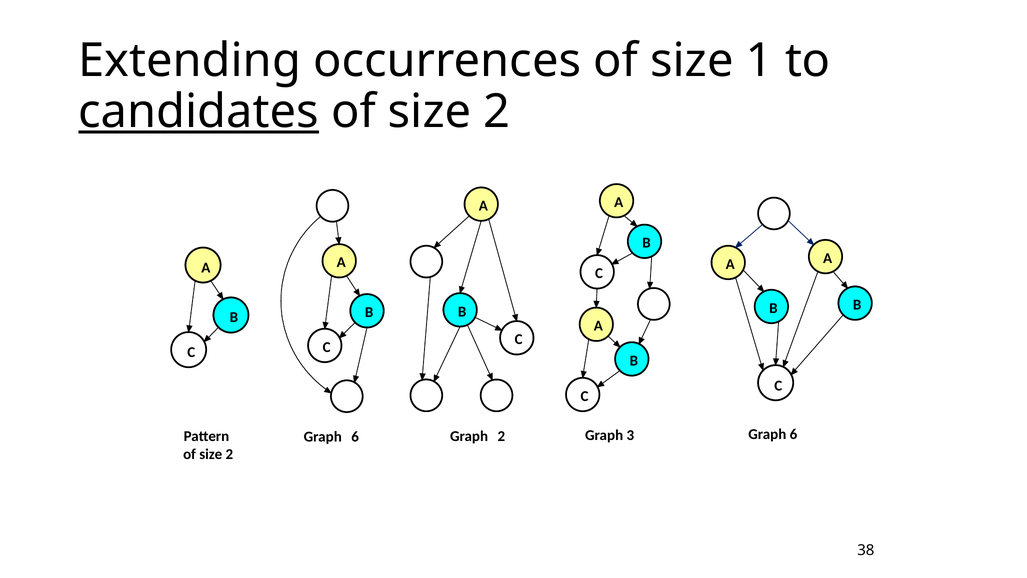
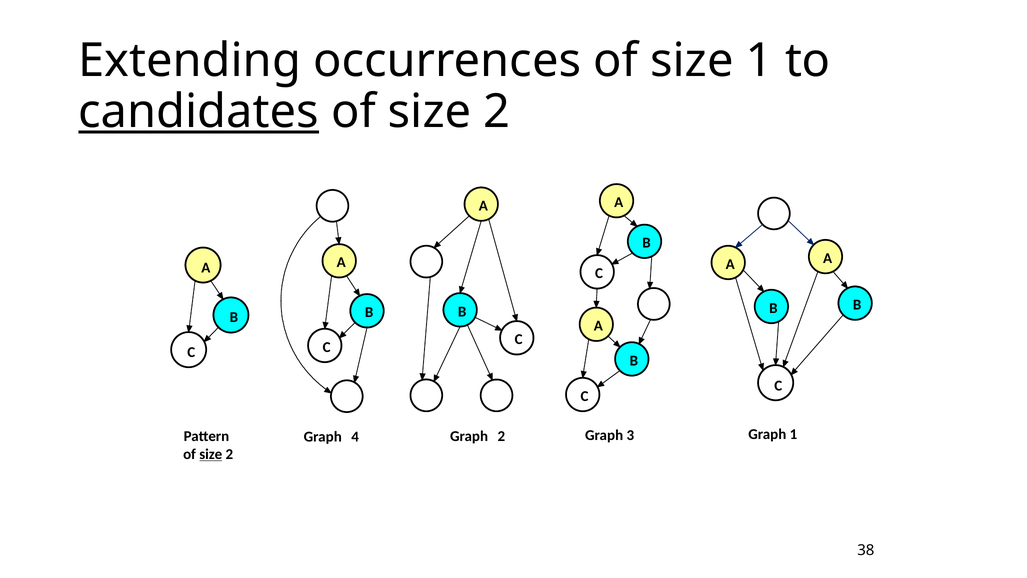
6: 6 -> 1 (793, 434)
6: 6 -> 4 (355, 436)
size underline: none -> present (211, 454)
